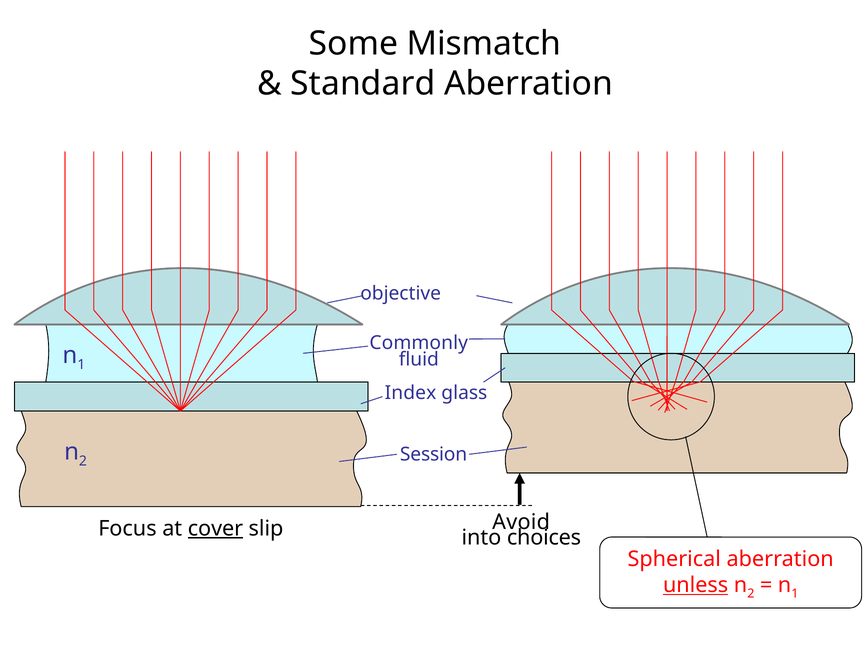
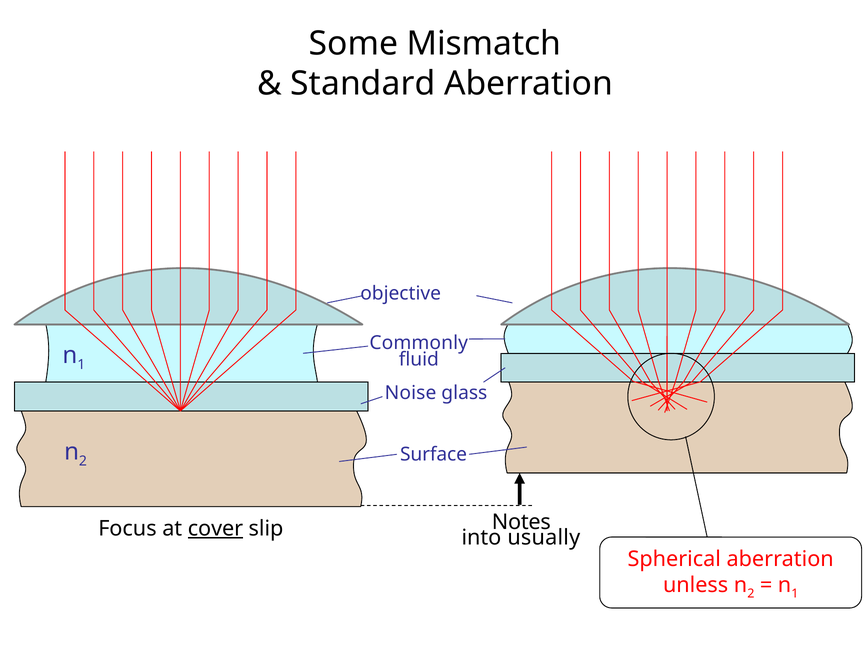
Index: Index -> Noise (411, 393)
Session: Session -> Surface (434, 455)
Avoid: Avoid -> Notes (521, 522)
choices: choices -> usually (544, 538)
unless underline: present -> none (696, 586)
